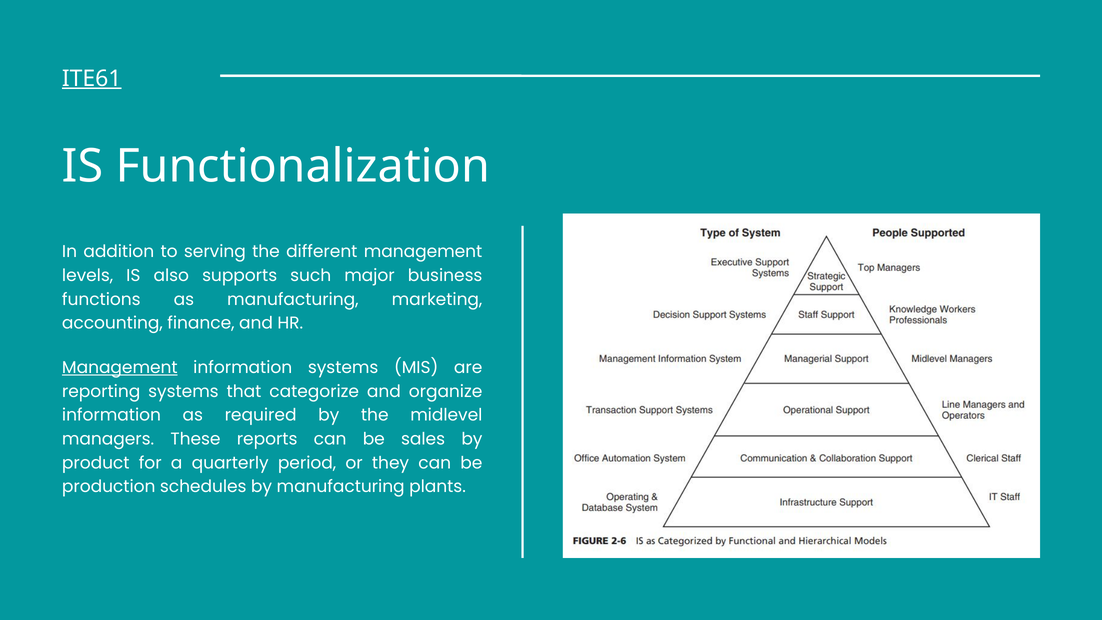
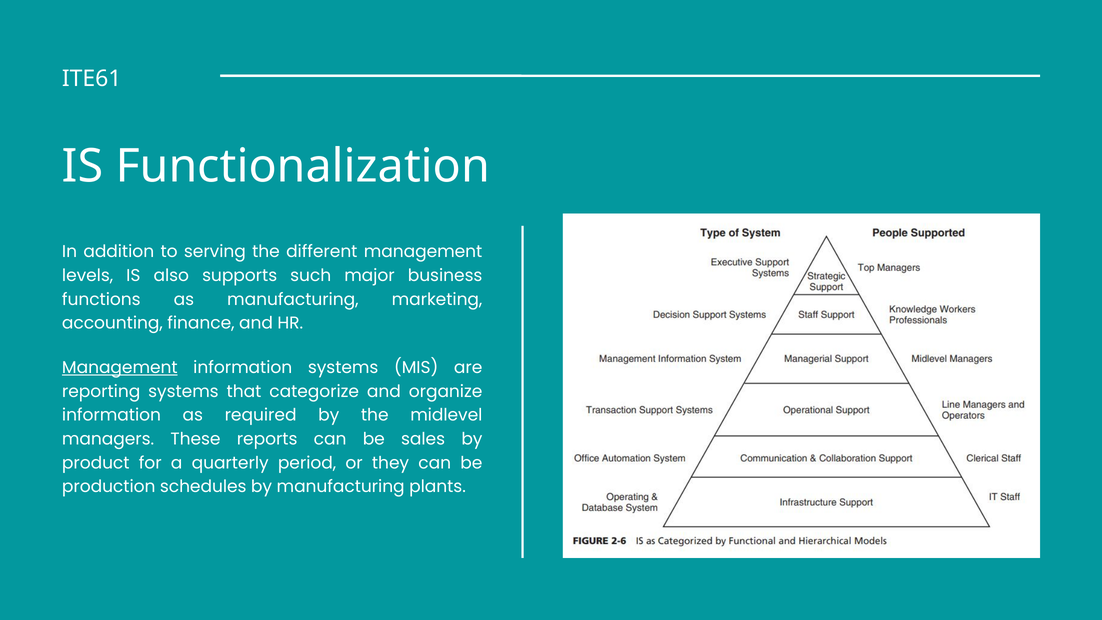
ITE61 underline: present -> none (92, 79)
